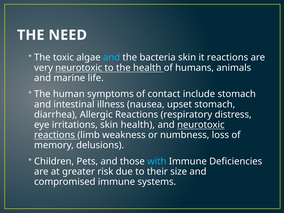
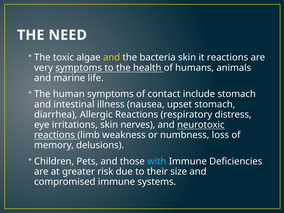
and colour: light blue -> yellow (112, 57)
very neurotoxic: neurotoxic -> symptoms (79, 68)
skin health: health -> nerves (138, 125)
